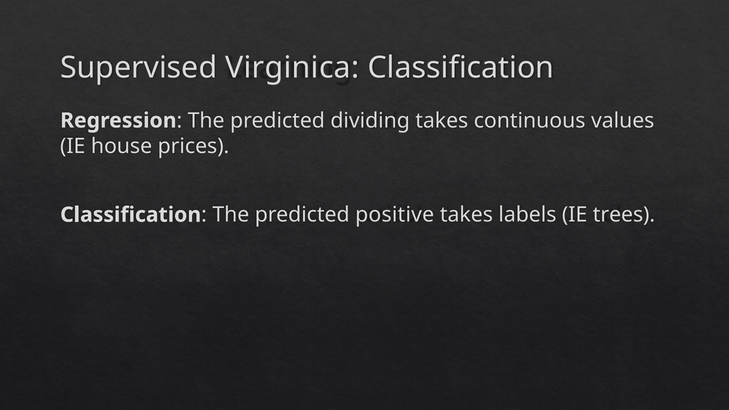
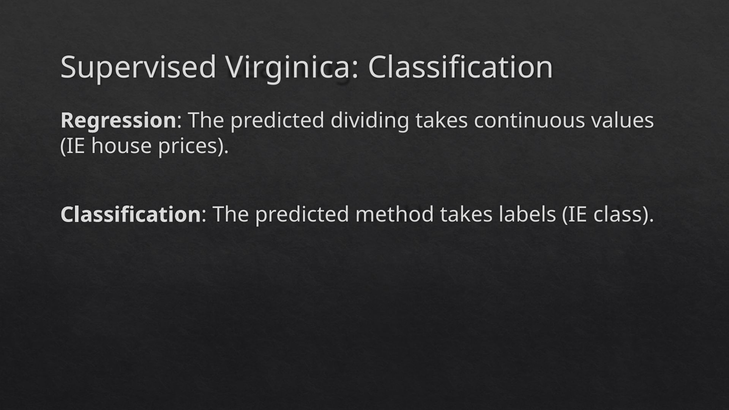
positive: positive -> method (395, 215)
trees: trees -> class (624, 215)
